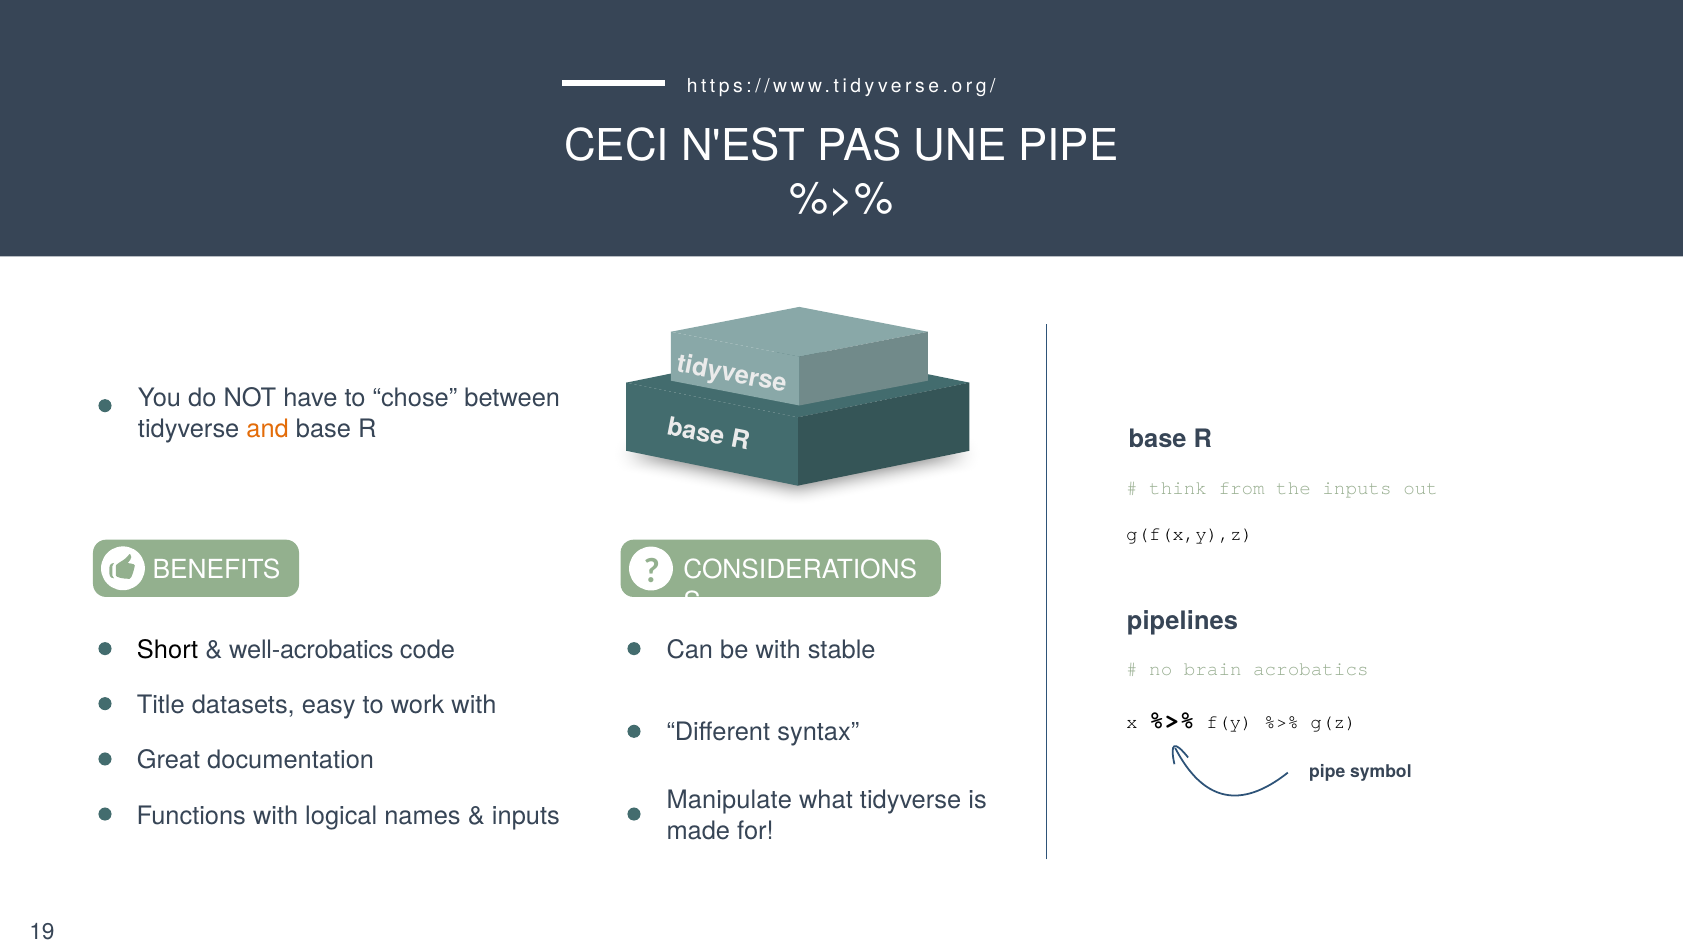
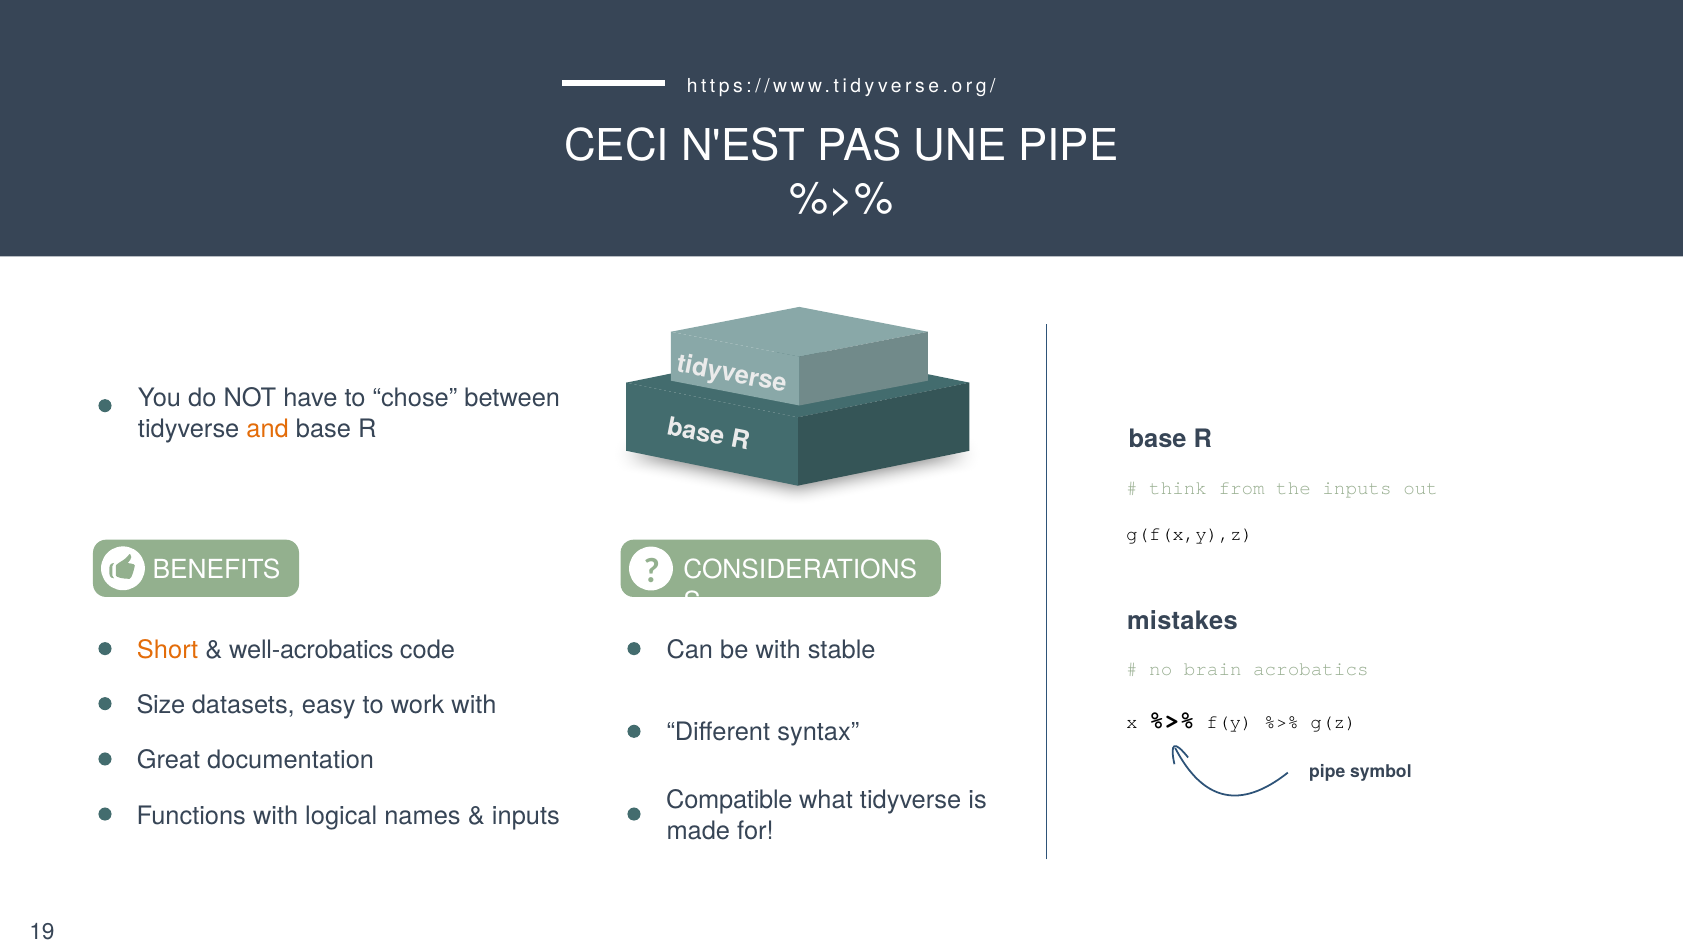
pipelines: pipelines -> mistakes (1182, 622)
Short colour: black -> orange (167, 651)
Title: Title -> Size (161, 706)
Manipulate: Manipulate -> Compatible (729, 801)
